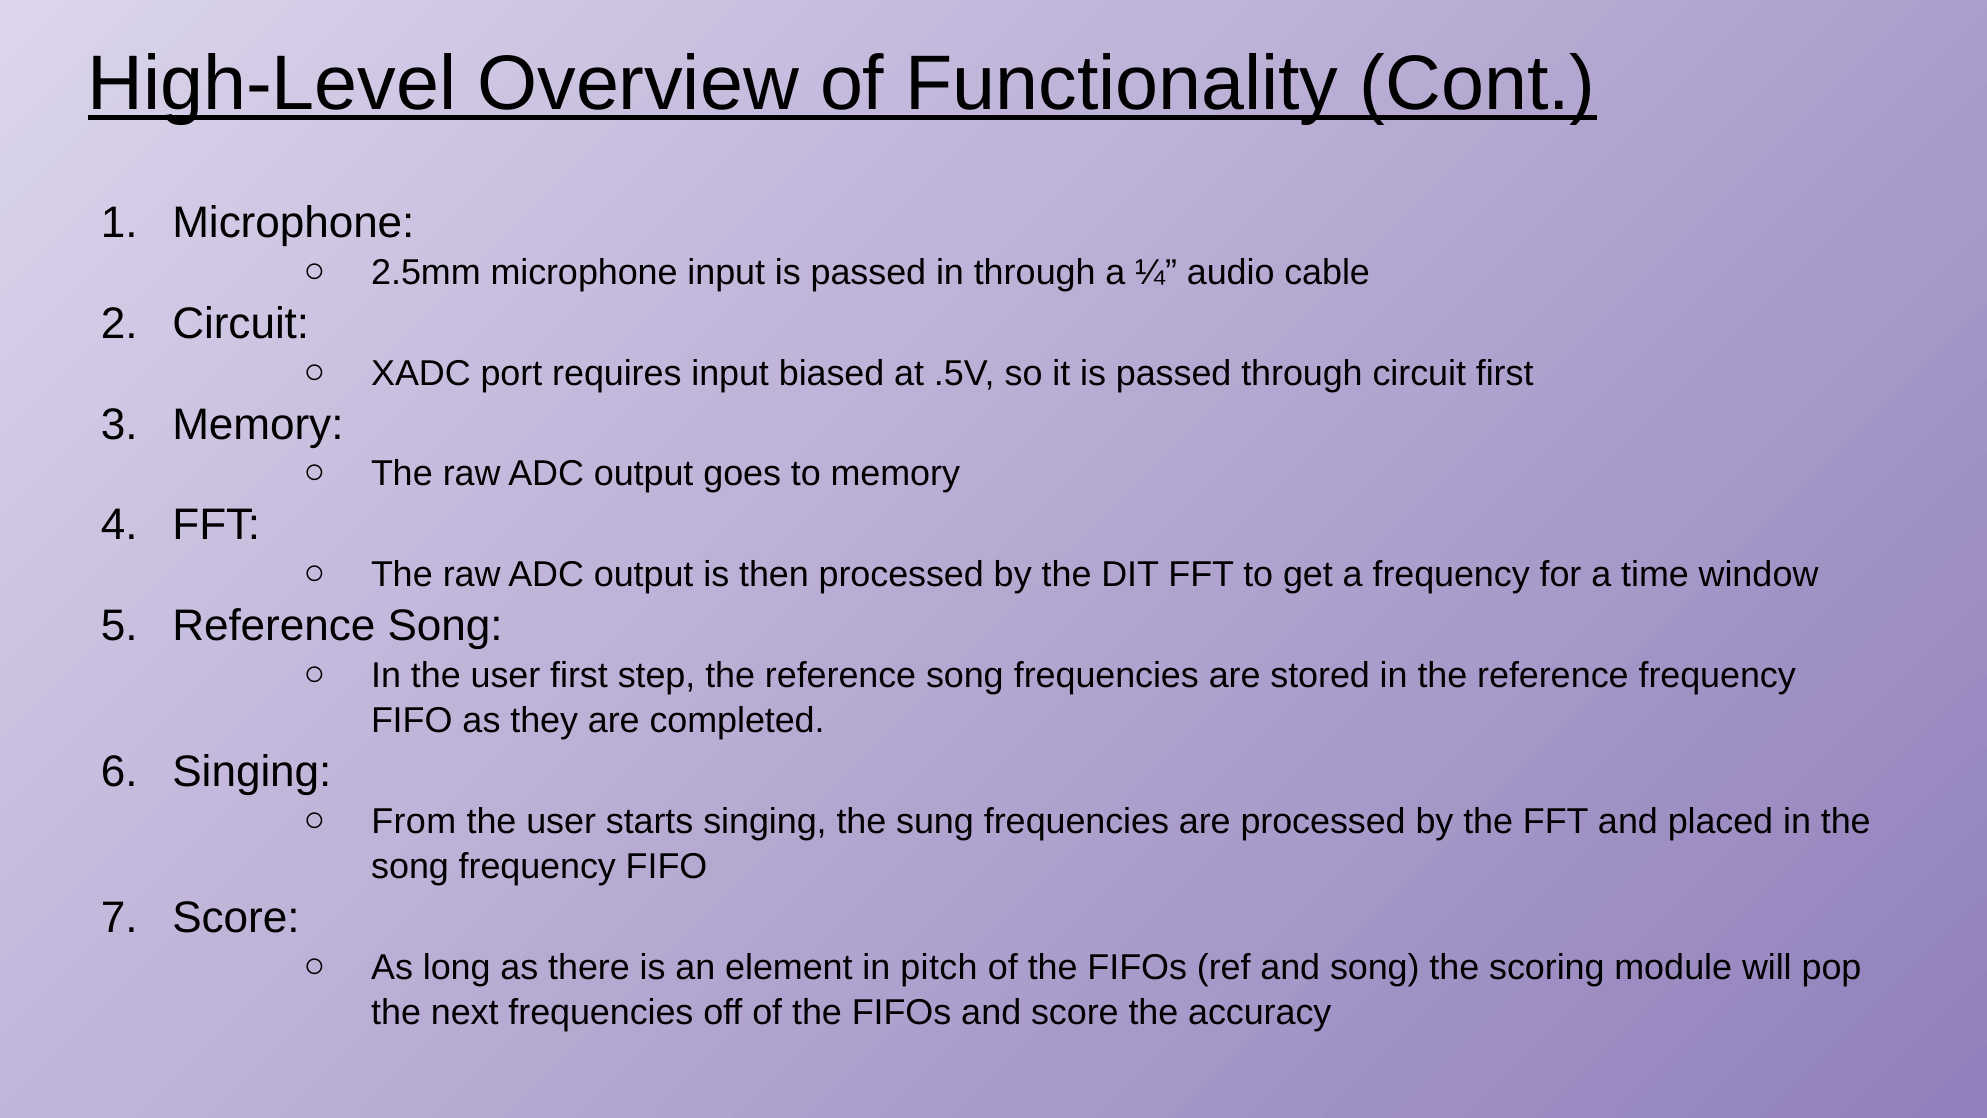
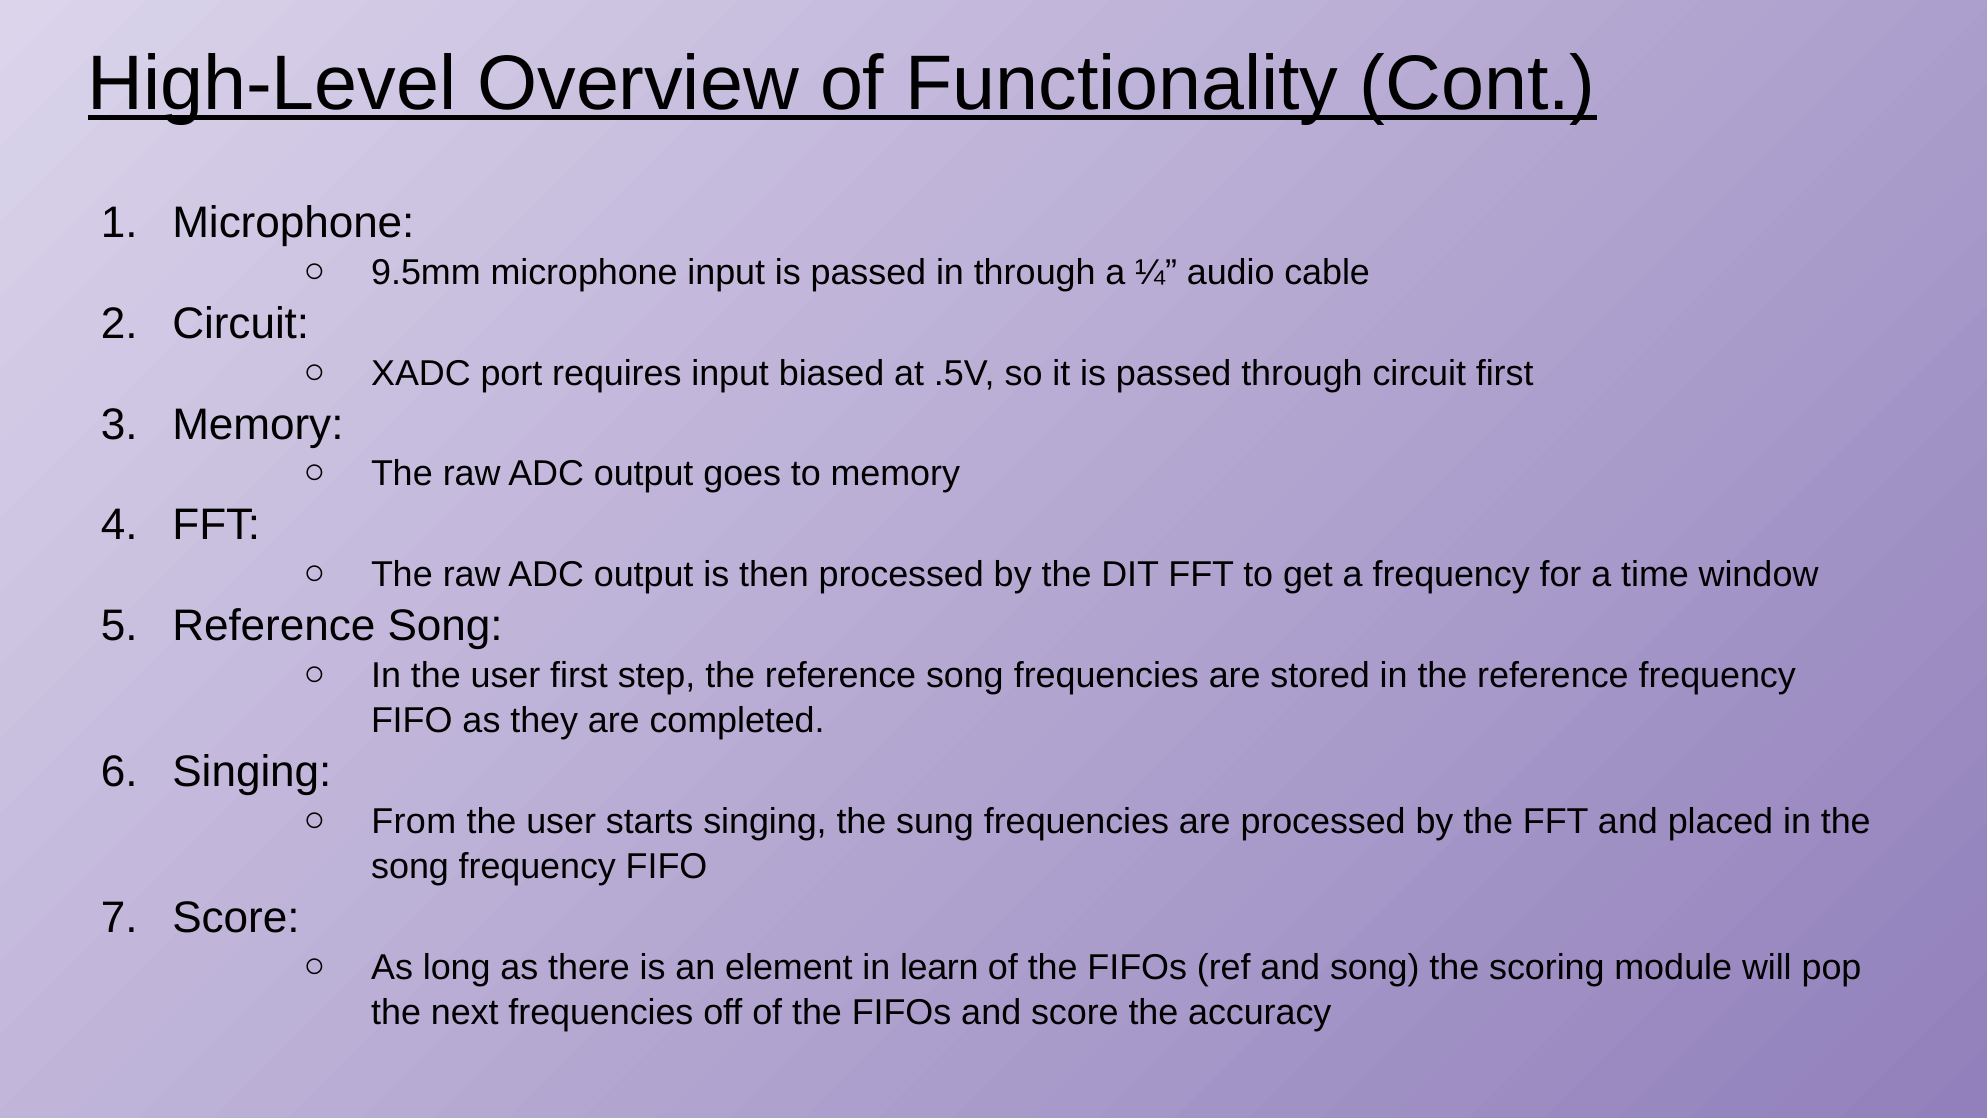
2.5mm: 2.5mm -> 9.5mm (426, 272)
pitch: pitch -> learn (939, 967)
